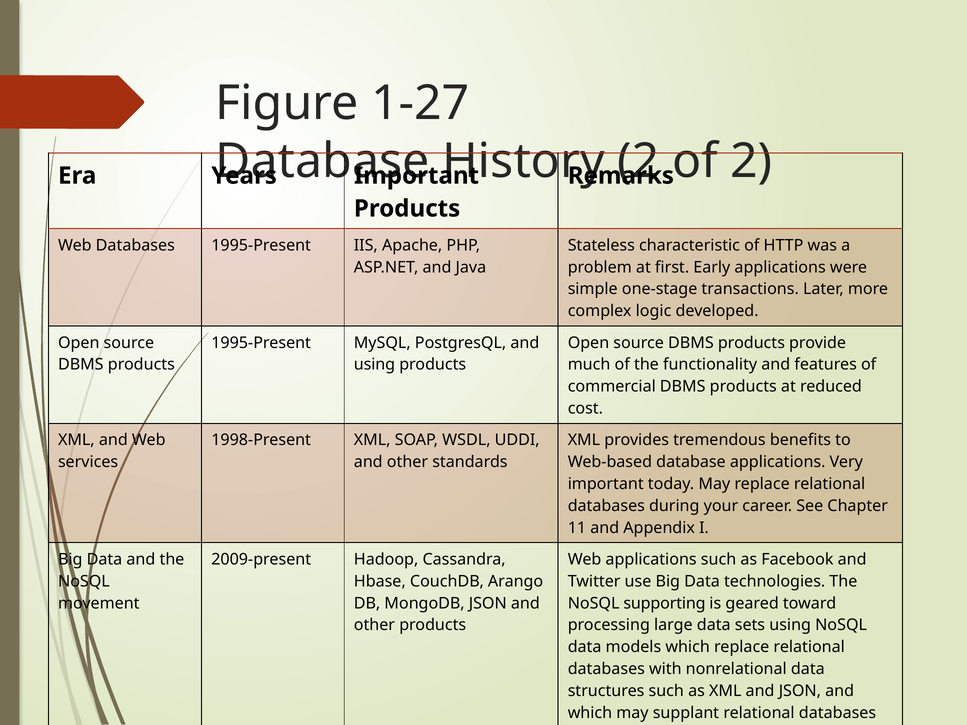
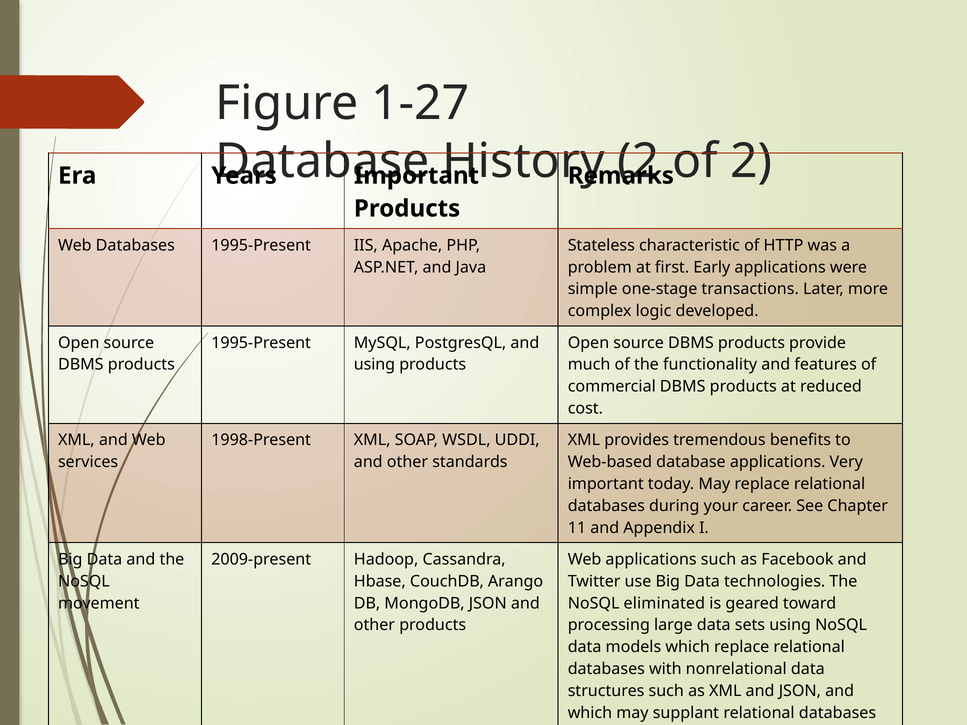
supporting: supporting -> eliminated (664, 603)
